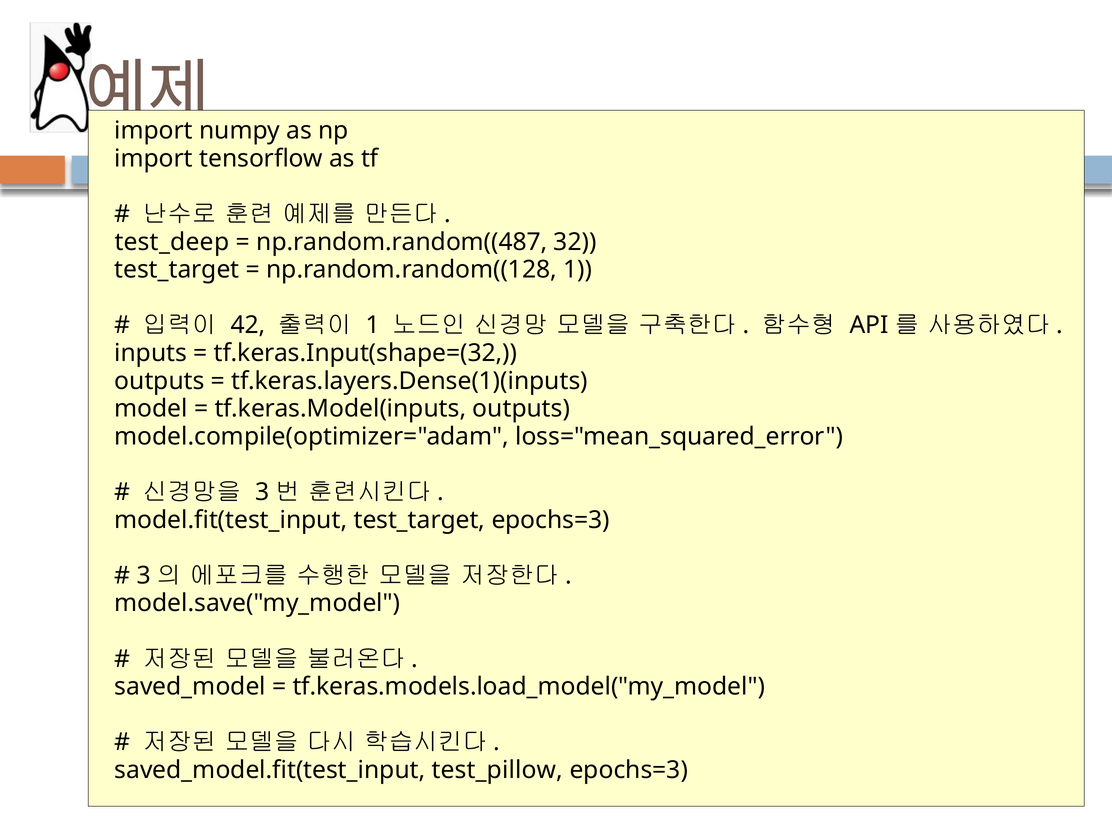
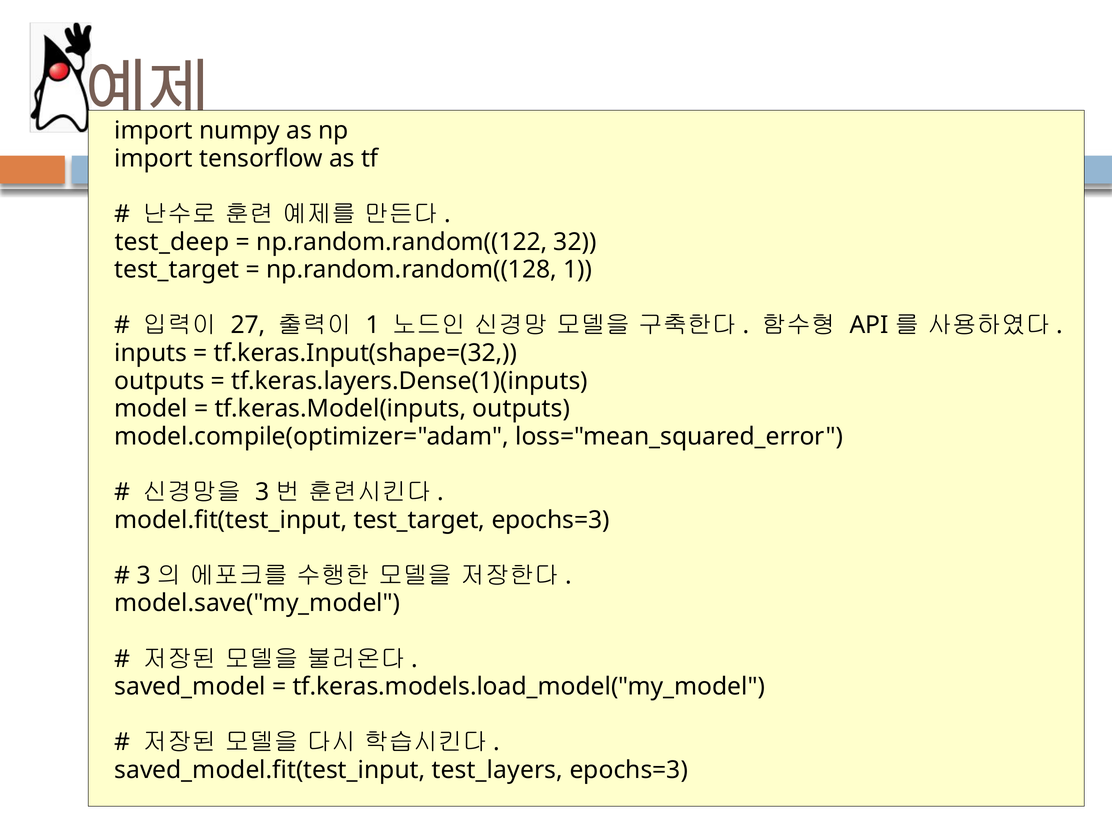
np.random.random((487: np.random.random((487 -> np.random.random((122 (402, 242)
42: 42 -> 27 (248, 325)
test_pillow: test_pillow -> test_layers (497, 770)
